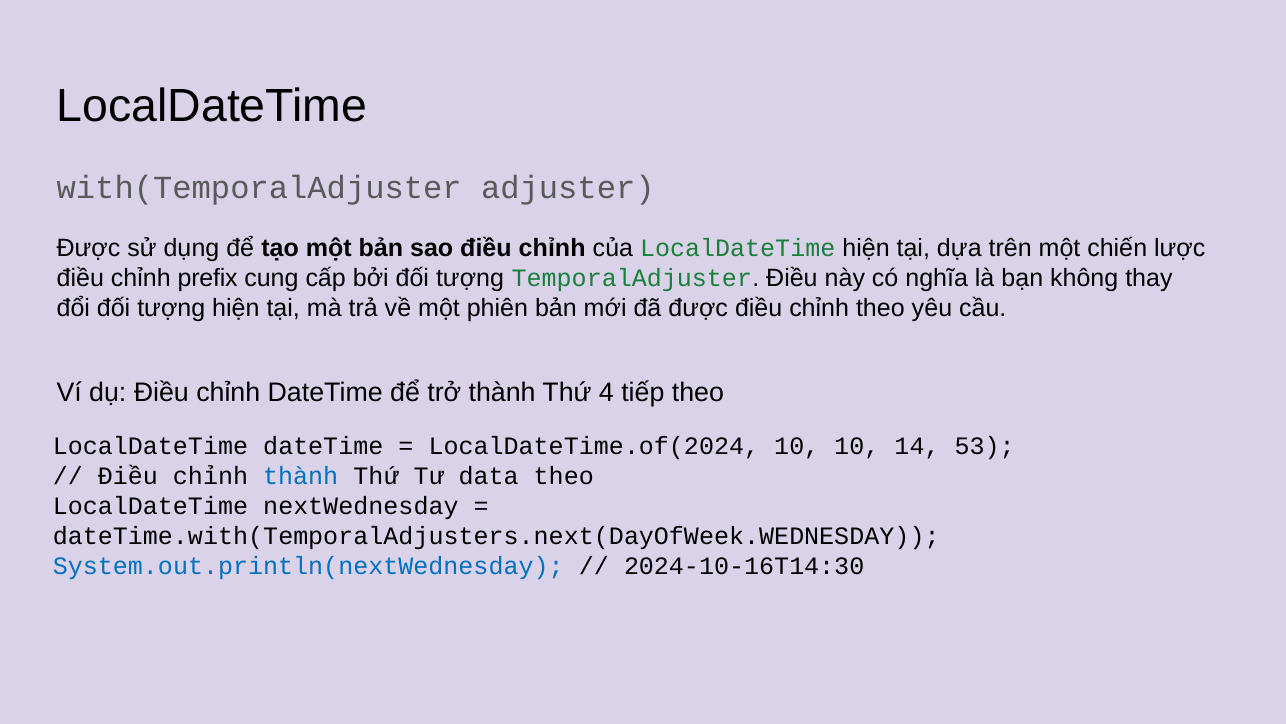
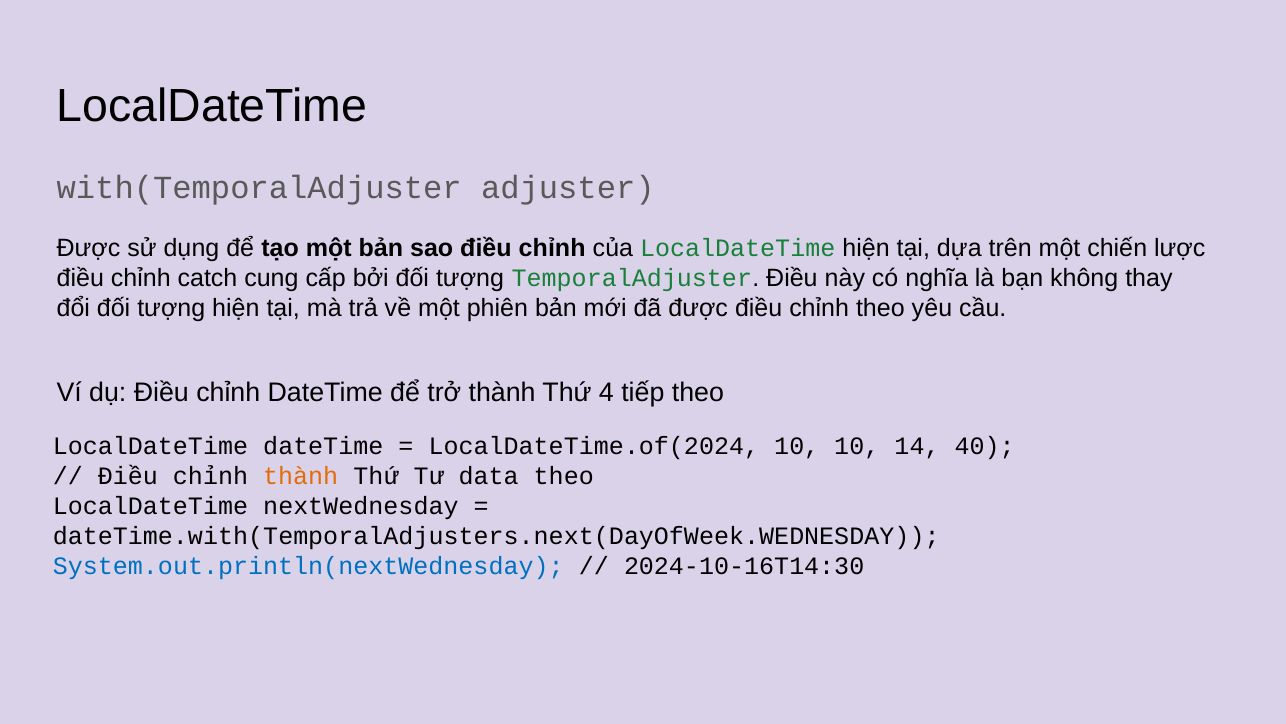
prefix: prefix -> catch (207, 278)
53: 53 -> 40 (985, 446)
thành colour: blue -> orange (301, 476)
